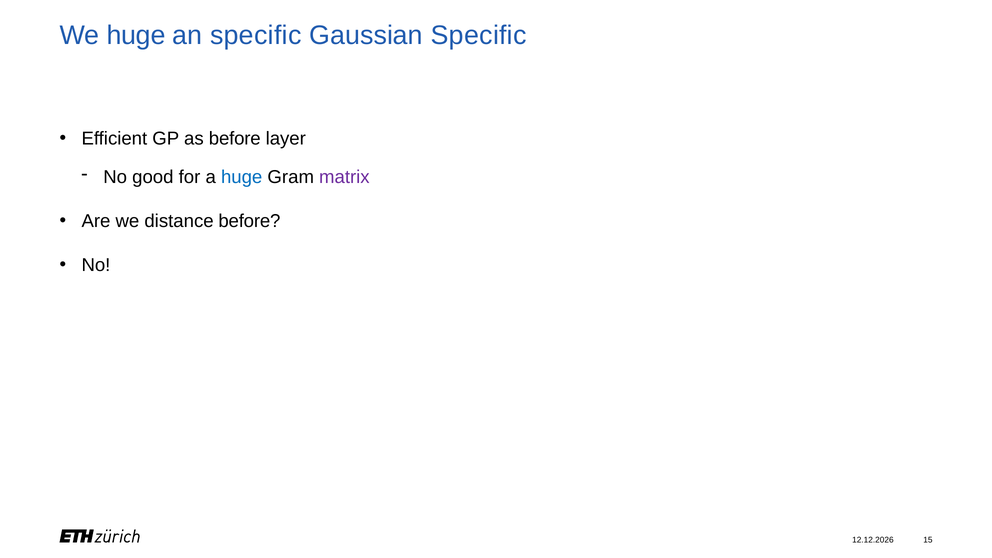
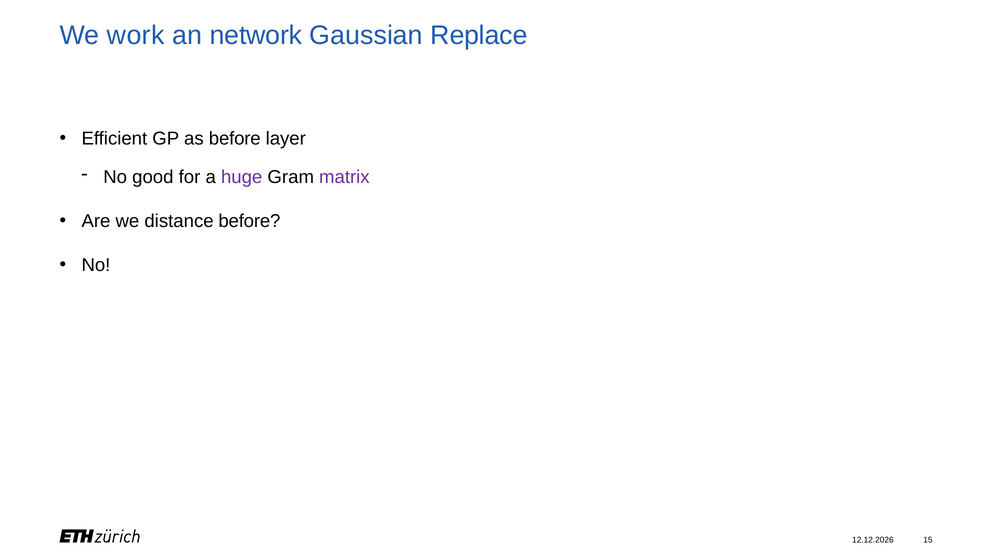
We huge: huge -> work (136, 36)
an specific: specific -> network (256, 36)
Gaussian Specific: Specific -> Replace (479, 36)
huge colour: blue -> purple (242, 177)
